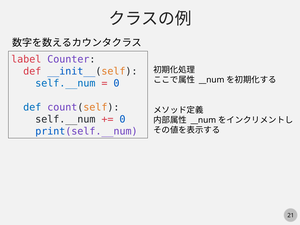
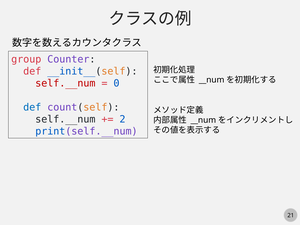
label: label -> group (26, 59)
self.__num colour: blue -> red (65, 83)
0: 0 -> 2 (122, 119)
